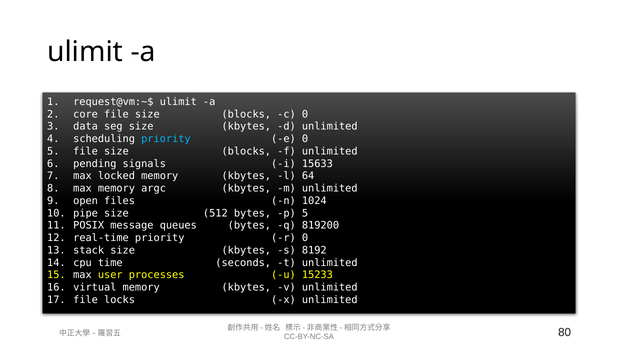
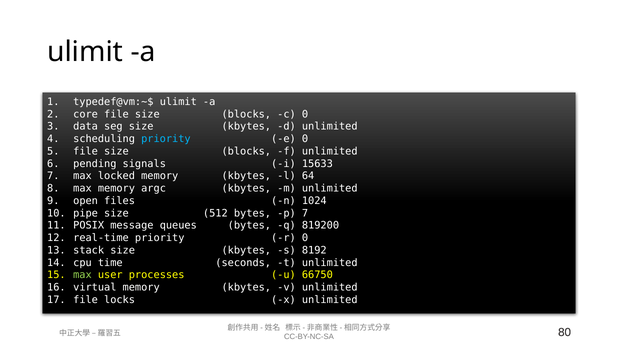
request@vm:~$: request@vm:~$ -> typedef@vm:~$ (113, 102)
p 5: 5 -> 7 (305, 213)
max colour: white -> light green (82, 275)
15233: 15233 -> 66750 (317, 275)
